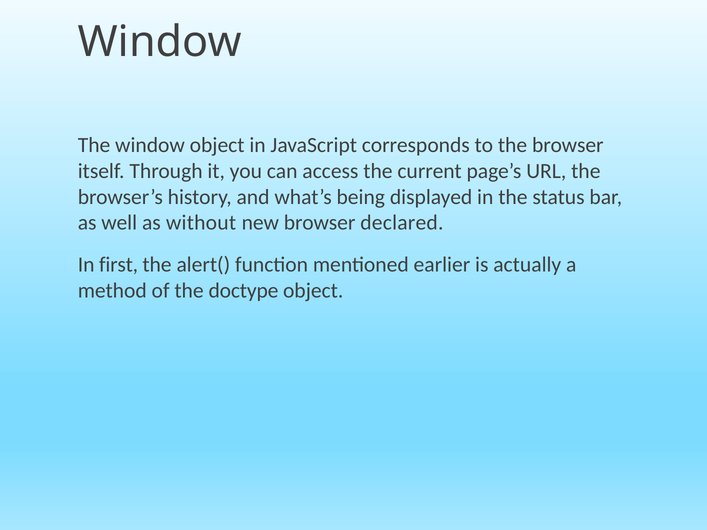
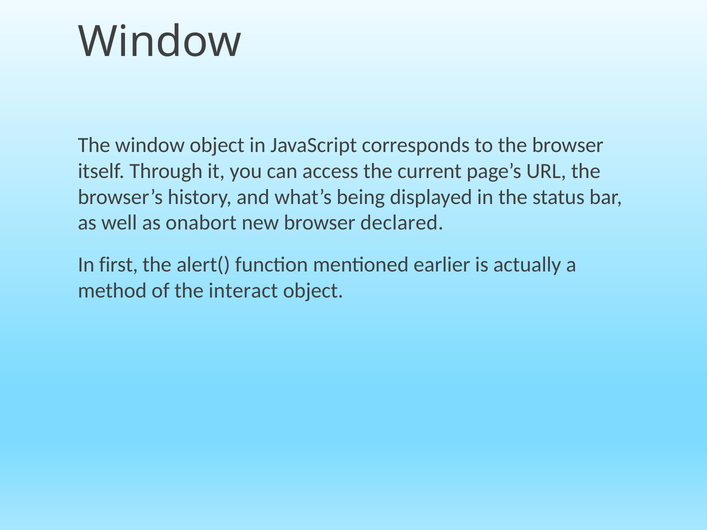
without: without -> onabort (201, 223)
doctype: doctype -> interact (243, 291)
